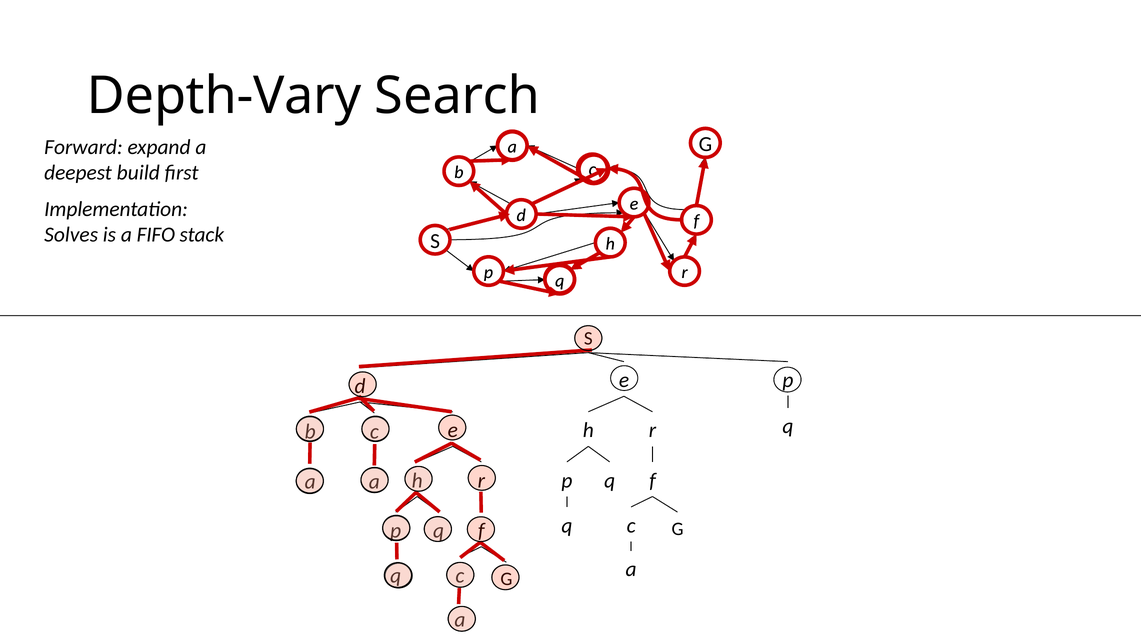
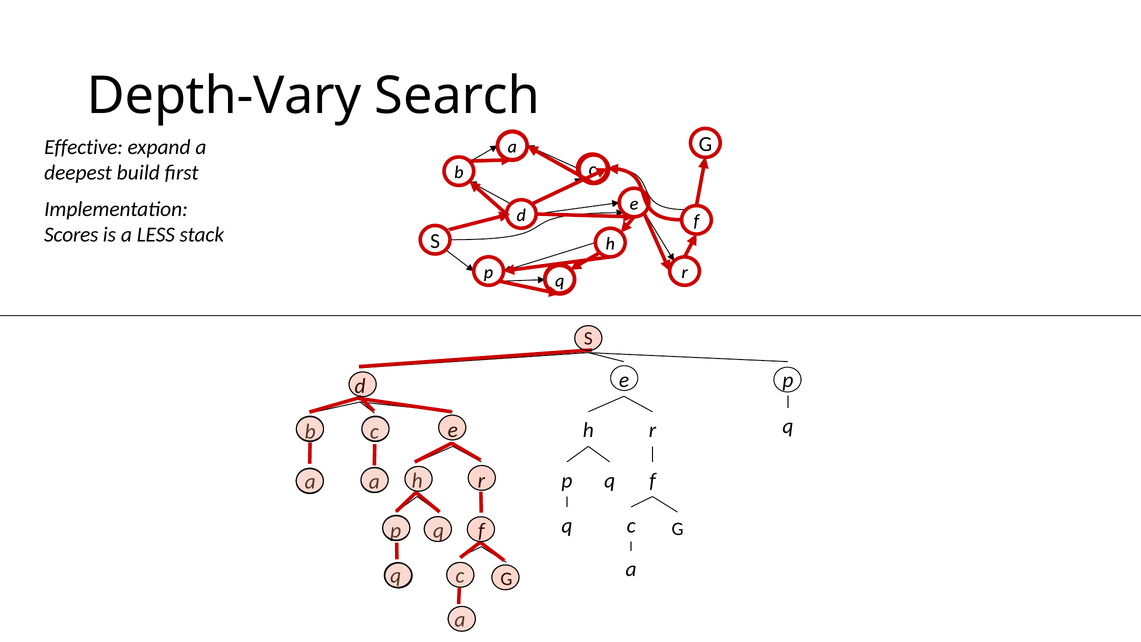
Forward: Forward -> Effective (84, 147)
Solves: Solves -> Scores (71, 235)
FIFO: FIFO -> LESS (156, 235)
